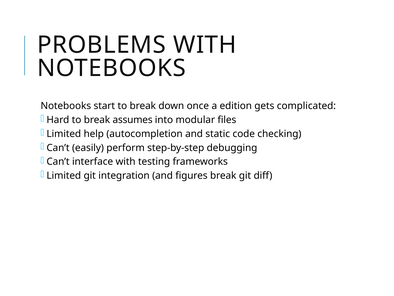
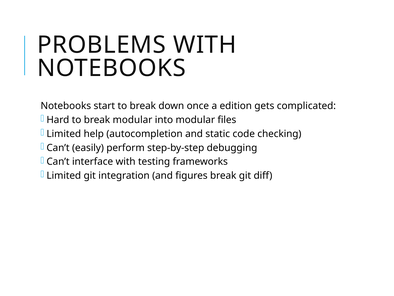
break assumes: assumes -> modular (133, 120)
